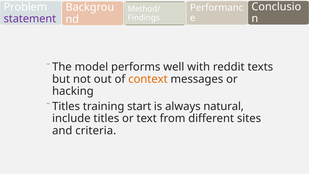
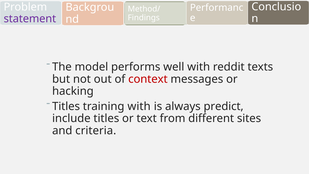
context colour: orange -> red (148, 79)
training start: start -> with (139, 106)
natural: natural -> predict (224, 106)
